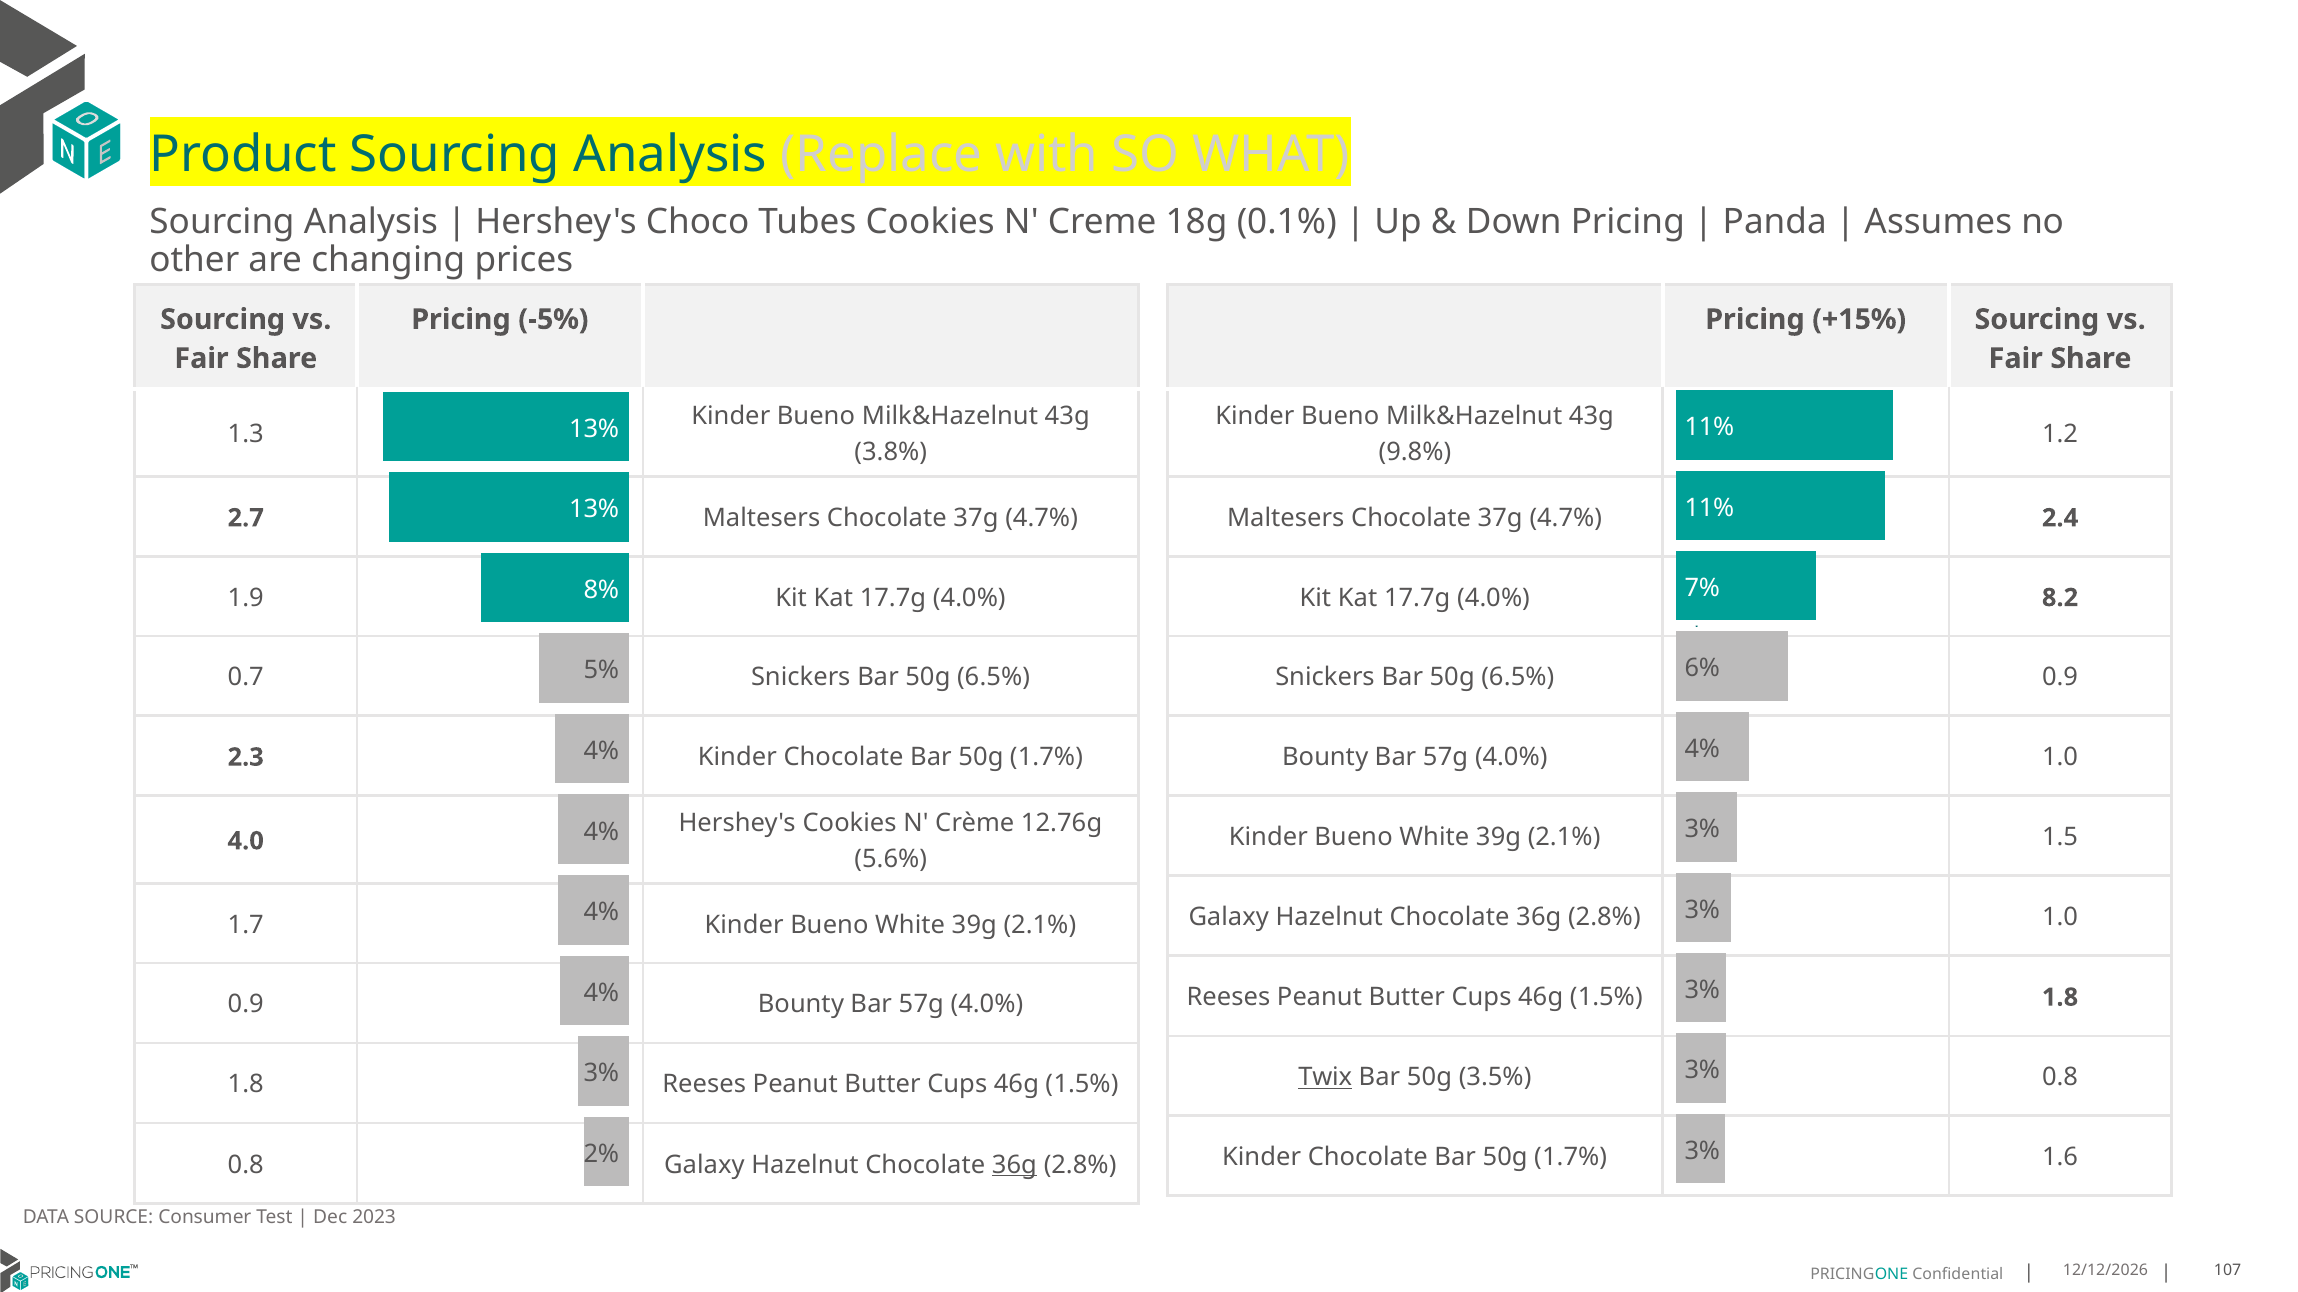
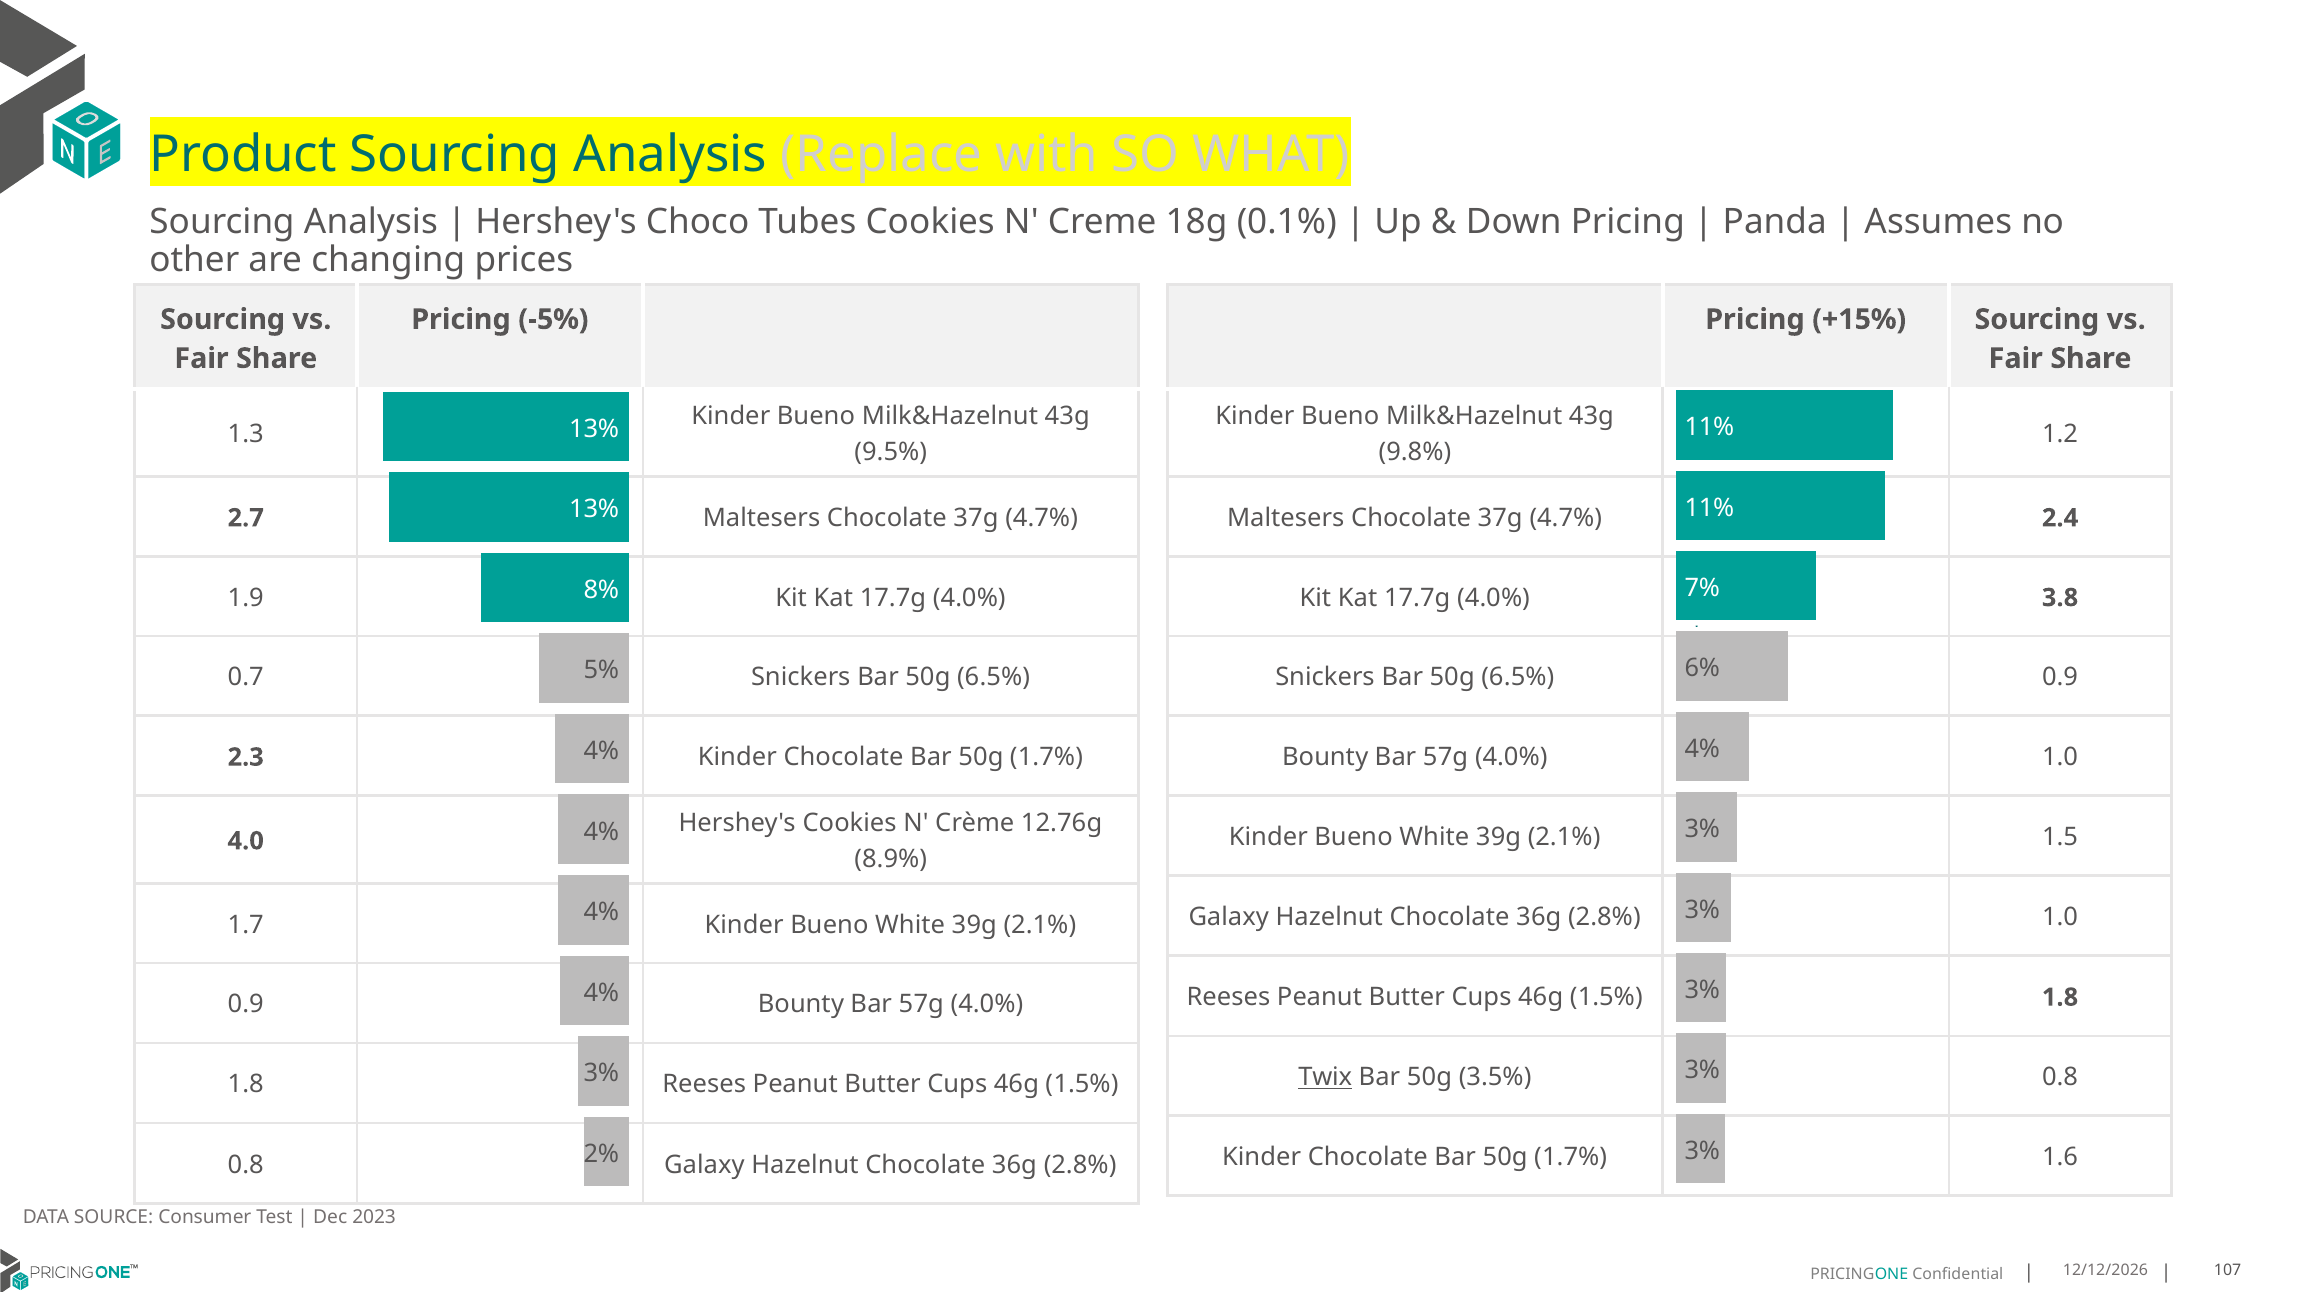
3.8%: 3.8% -> 9.5% (891, 452)
8.2: 8.2 -> 3.8 (2060, 598)
5.6%: 5.6% -> 8.9% (891, 859)
36g underline: present -> none (1014, 1165)
